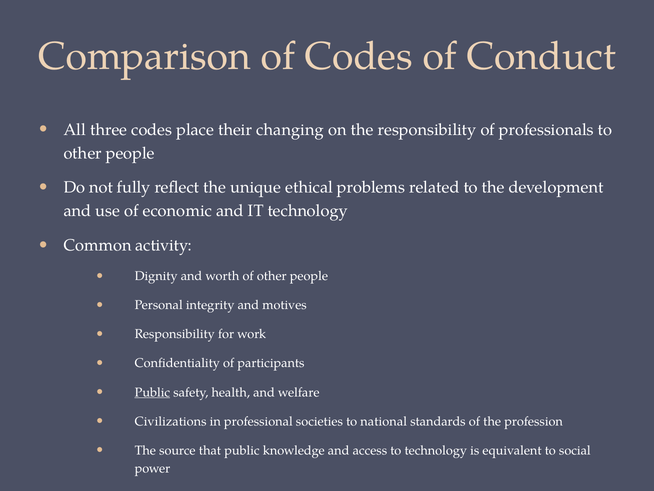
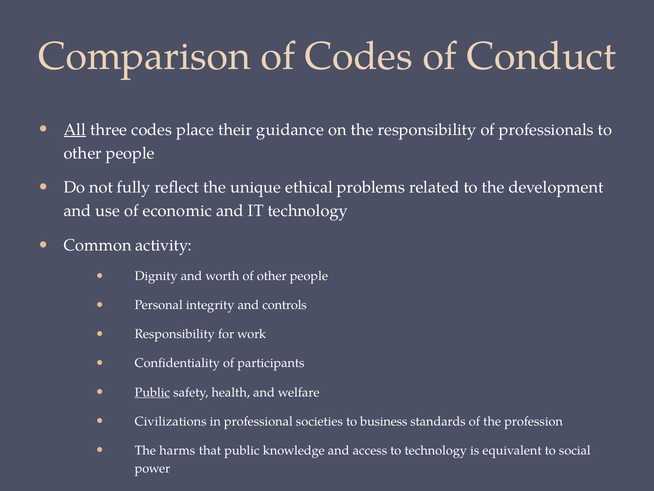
All underline: none -> present (75, 130)
changing: changing -> guidance (290, 130)
motives: motives -> controls (285, 305)
national: national -> business (384, 421)
source: source -> harms (177, 450)
